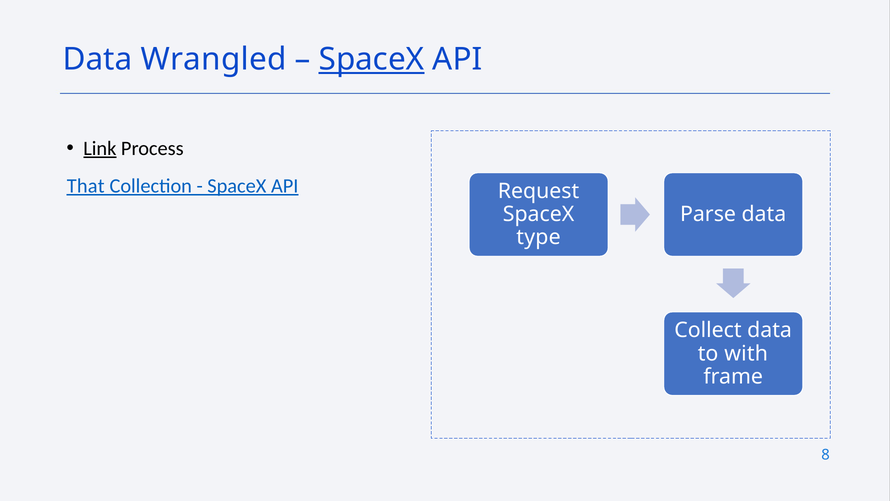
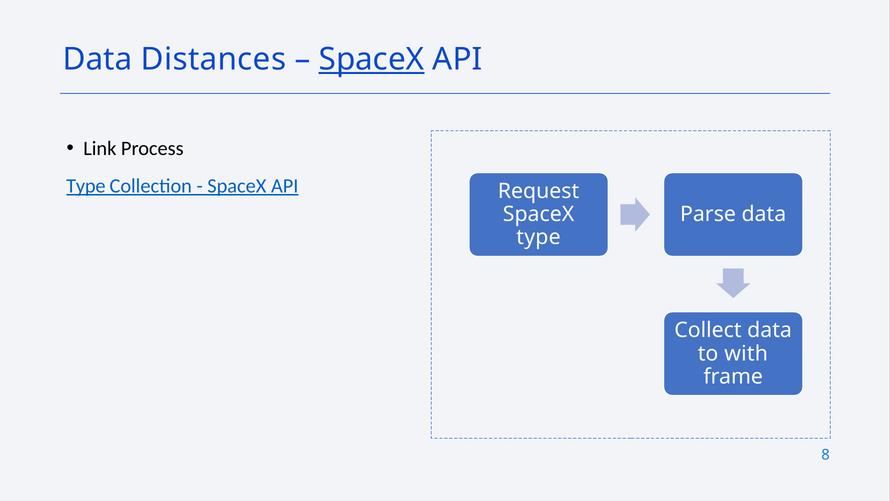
Wrangled: Wrangled -> Distances (213, 59)
Link underline: present -> none (100, 148)
That: That -> Type (86, 186)
